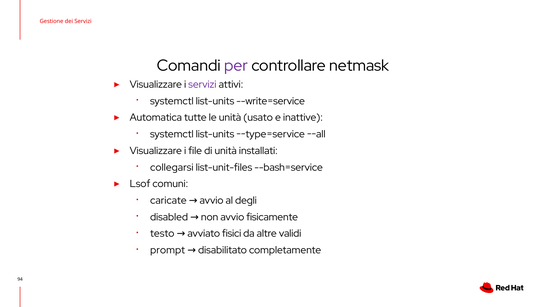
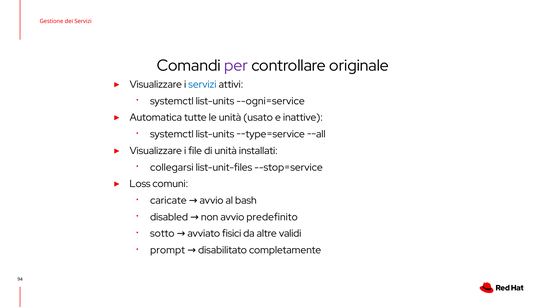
netmask: netmask -> originale (359, 66)
servizi colour: purple -> blue (202, 85)
--write=service: --write=service -> --ogni=service (271, 101)
--bash=service: --bash=service -> --stop=service (289, 167)
Lsof: Lsof -> Loss (140, 184)
degli: degli -> bash (246, 201)
fisicamente: fisicamente -> predefinito (272, 217)
testo: testo -> sotto (162, 234)
